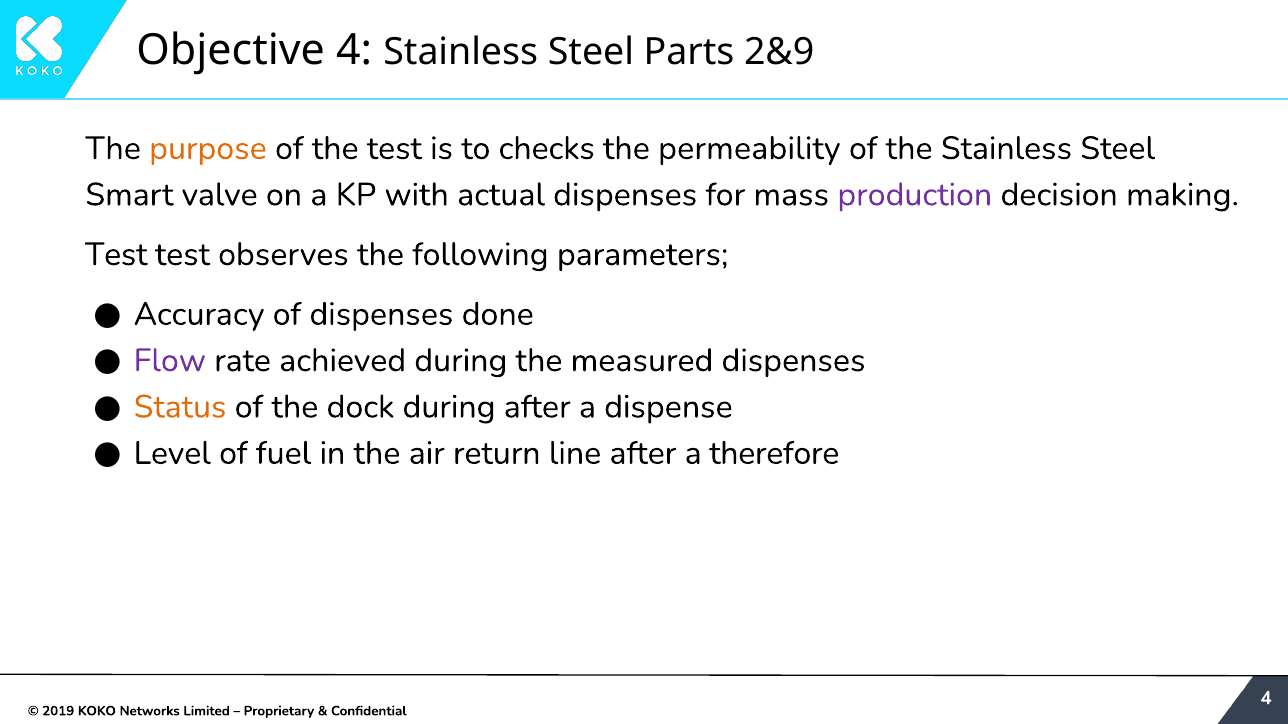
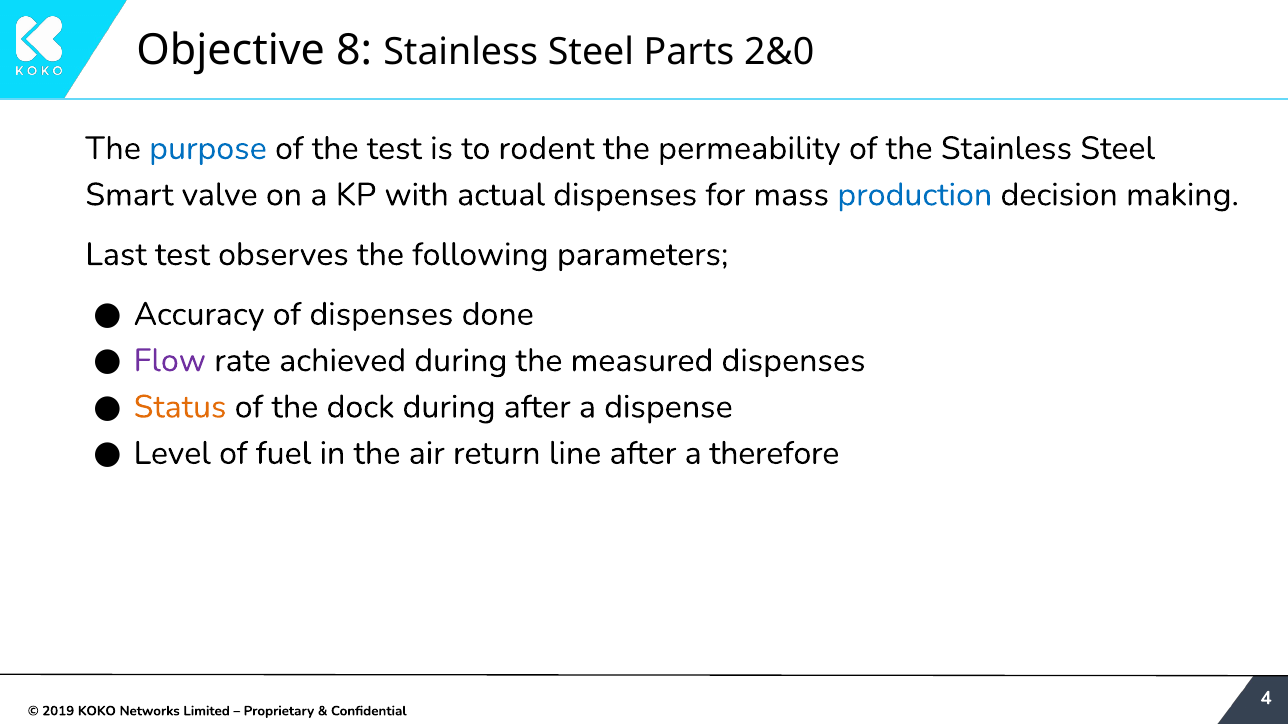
Objective 4: 4 -> 8 (354, 51)
2&9: 2&9 -> 2&0 (779, 53)
purpose colour: orange -> blue (208, 148)
checks: checks -> rodent (547, 148)
production colour: purple -> blue (915, 195)
Test: Test -> Last (116, 255)
